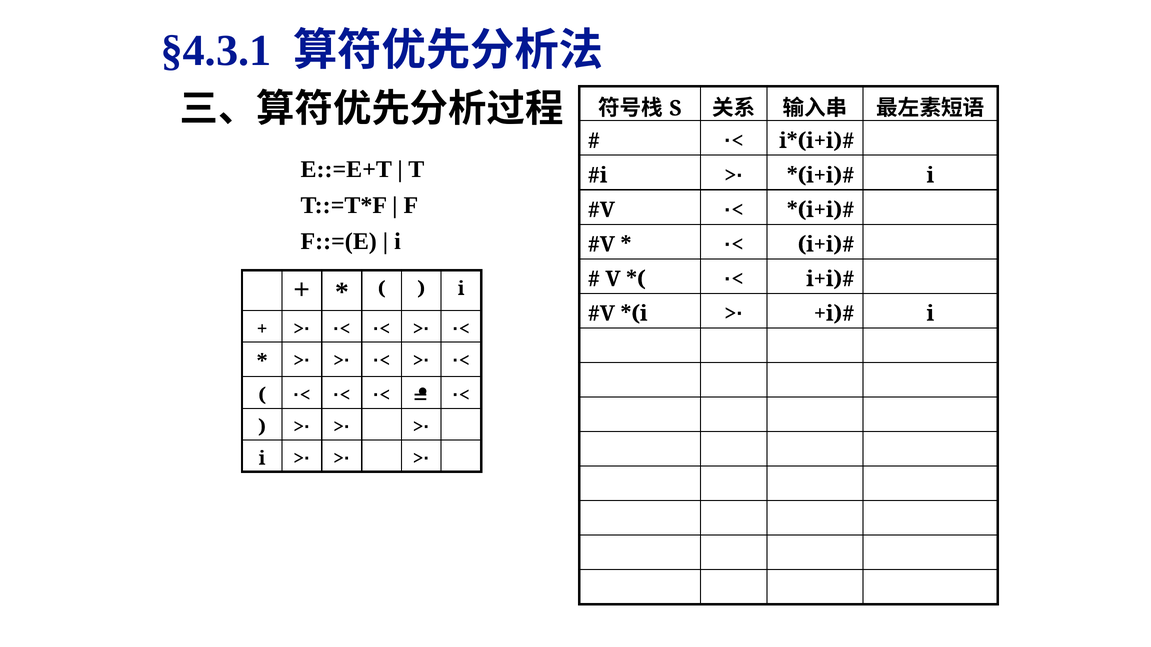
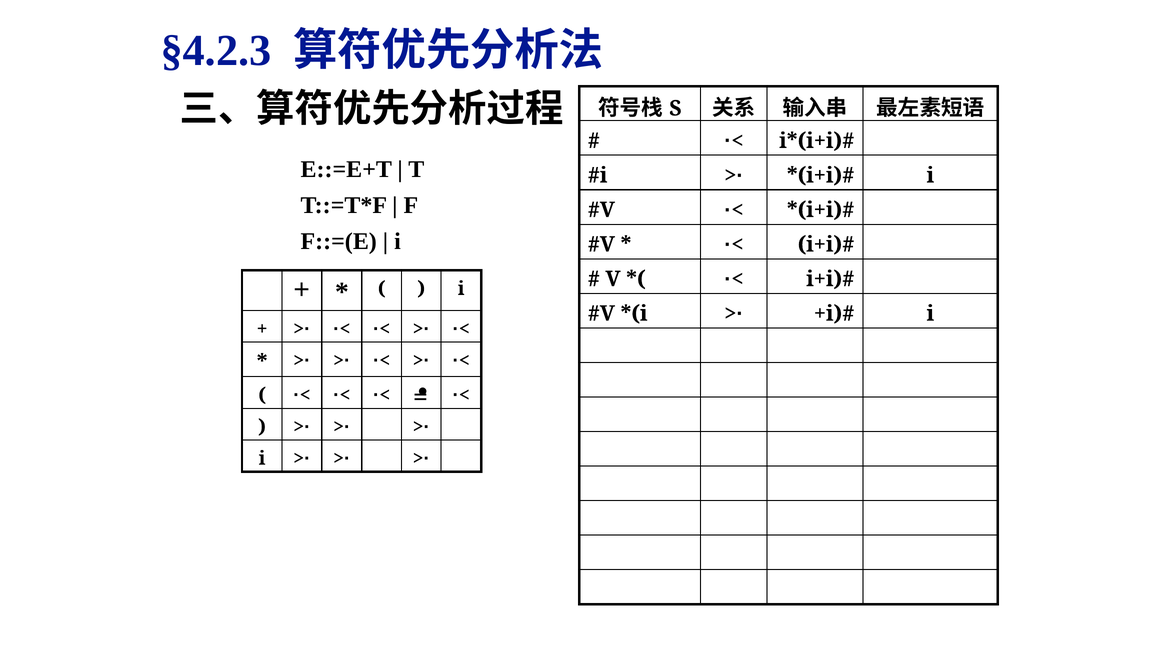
§4.3.1: §4.3.1 -> §4.2.3 (216, 51)
